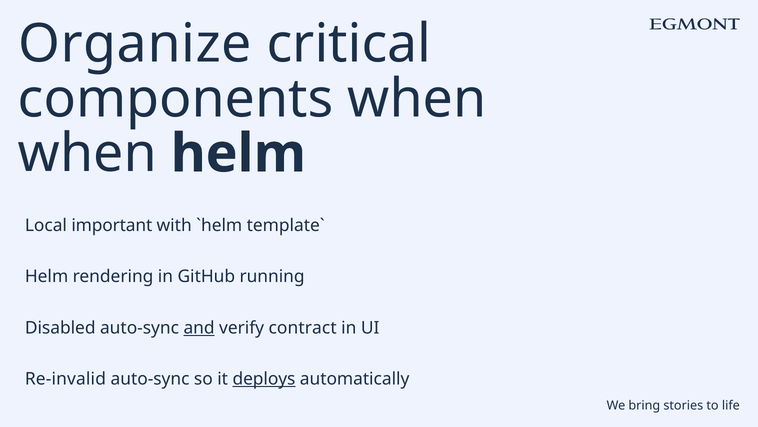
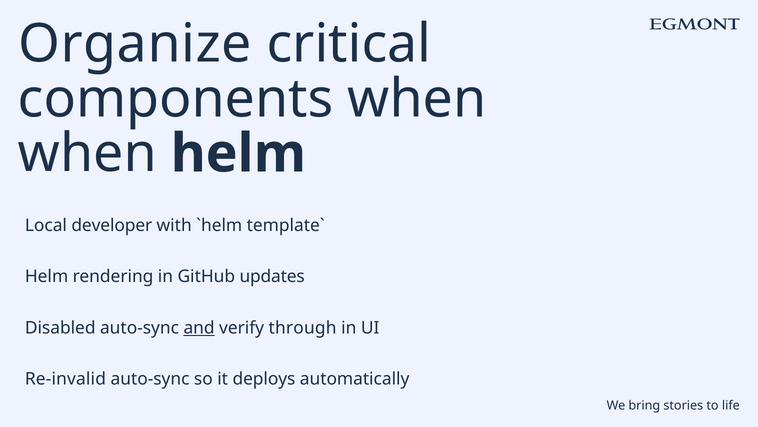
important: important -> developer (112, 225)
running: running -> updates (272, 276)
contract: contract -> through (303, 327)
deploys underline: present -> none (264, 379)
